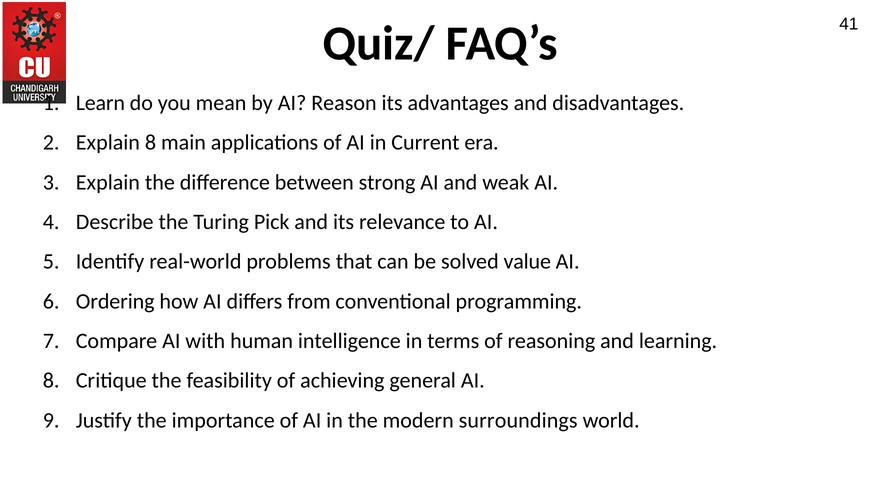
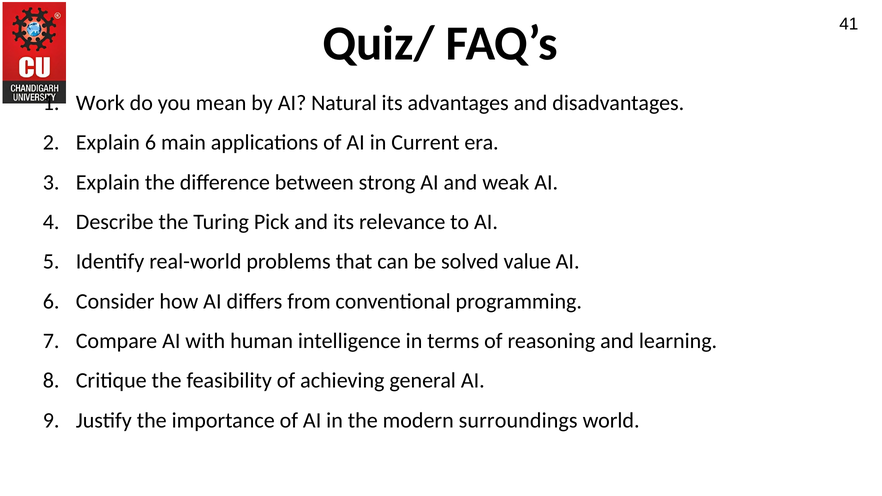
Learn: Learn -> Work (100, 103)
Reason: Reason -> Natural (344, 103)
Explain 8: 8 -> 6 (151, 143)
Ordering: Ordering -> Consider (115, 301)
